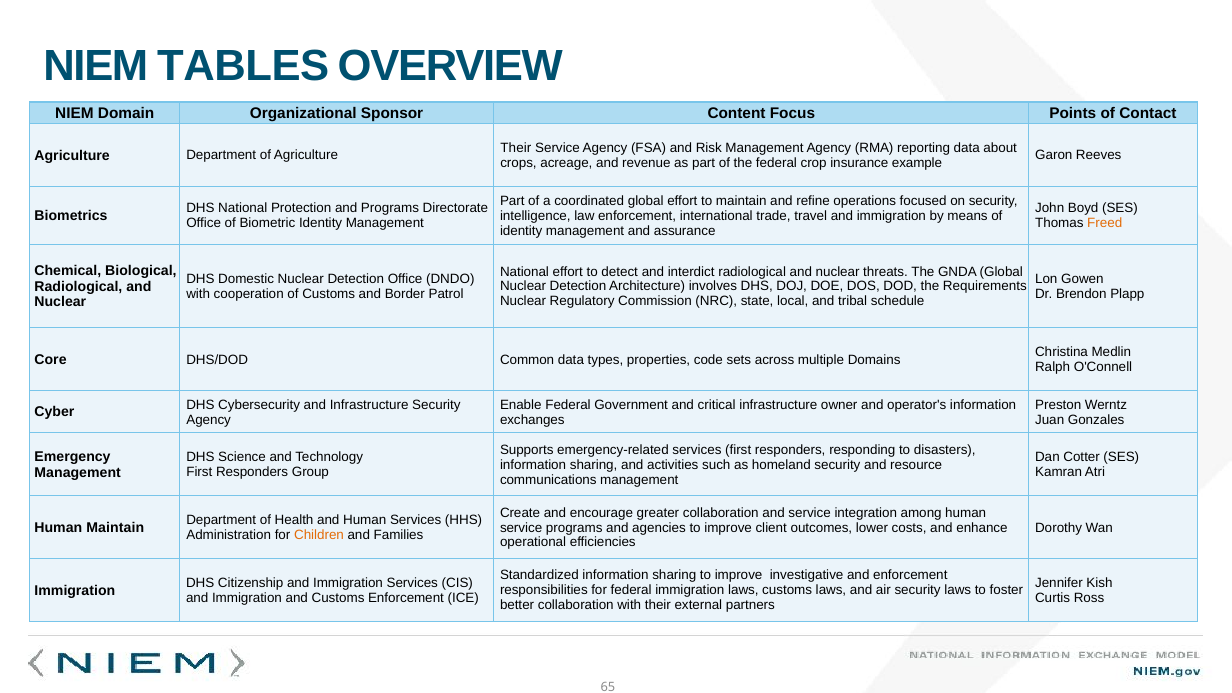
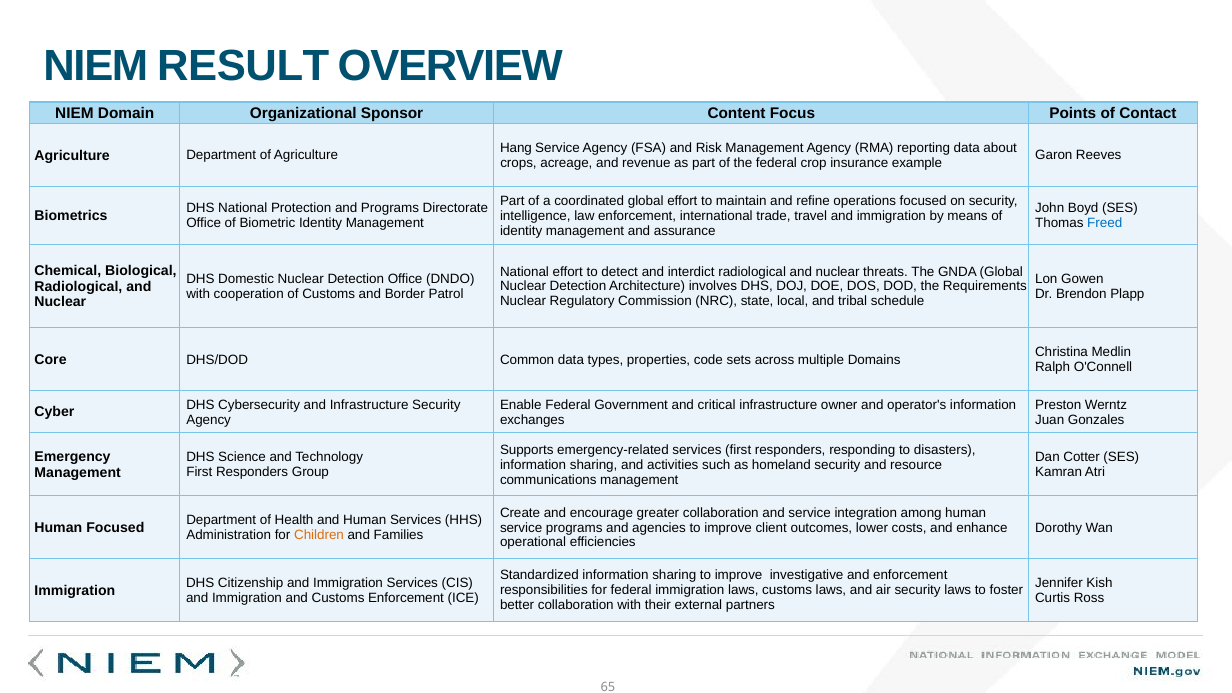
TABLES: TABLES -> RESULT (243, 66)
Their: Their -> Hang (516, 148)
Freed colour: orange -> blue (1105, 223)
Human Maintain: Maintain -> Focused (115, 528)
